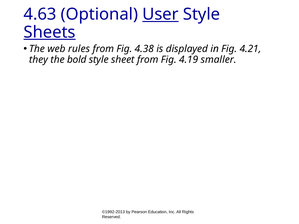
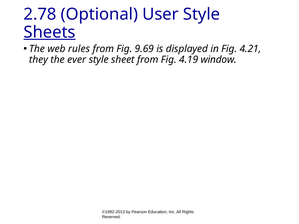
4.63: 4.63 -> 2.78 (40, 14)
User underline: present -> none (160, 14)
4.38: 4.38 -> 9.69 (144, 49)
bold: bold -> ever (77, 60)
smaller: smaller -> window (219, 60)
